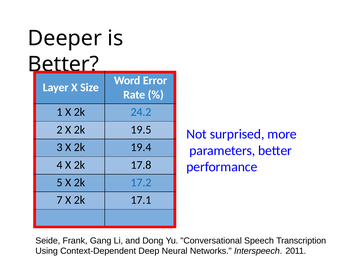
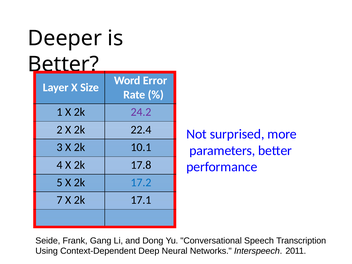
24.2 colour: blue -> purple (141, 112)
19.5: 19.5 -> 22.4 (141, 130)
19.4: 19.4 -> 10.1 (141, 147)
